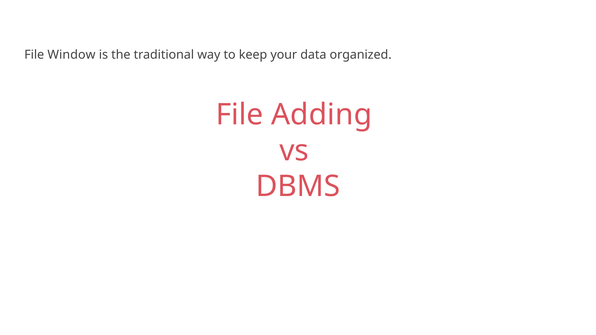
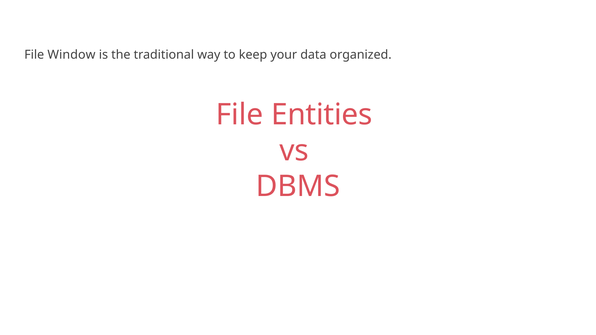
Adding: Adding -> Entities (322, 115)
